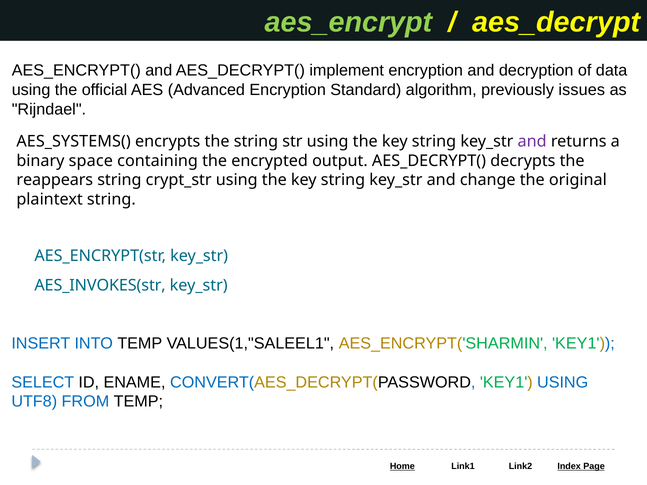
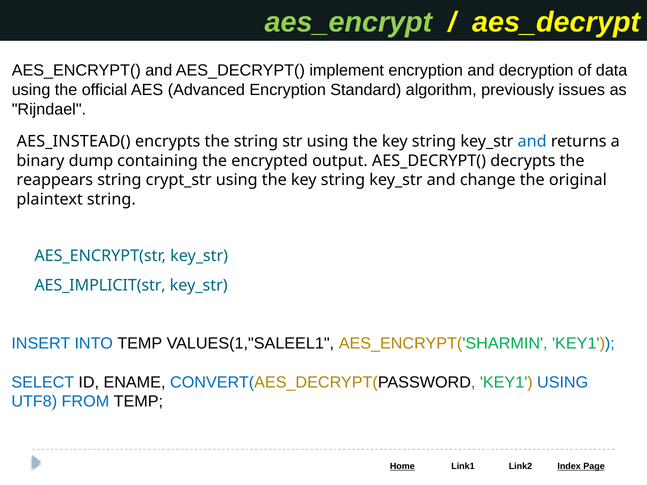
AES_SYSTEMS(: AES_SYSTEMS( -> AES_INSTEAD( (74, 141)
and colour: purple -> blue (532, 141)
space: space -> dump (91, 161)
AES_INVOKES(str: AES_INVOKES(str -> AES_IMPLICIT(str (100, 285)
